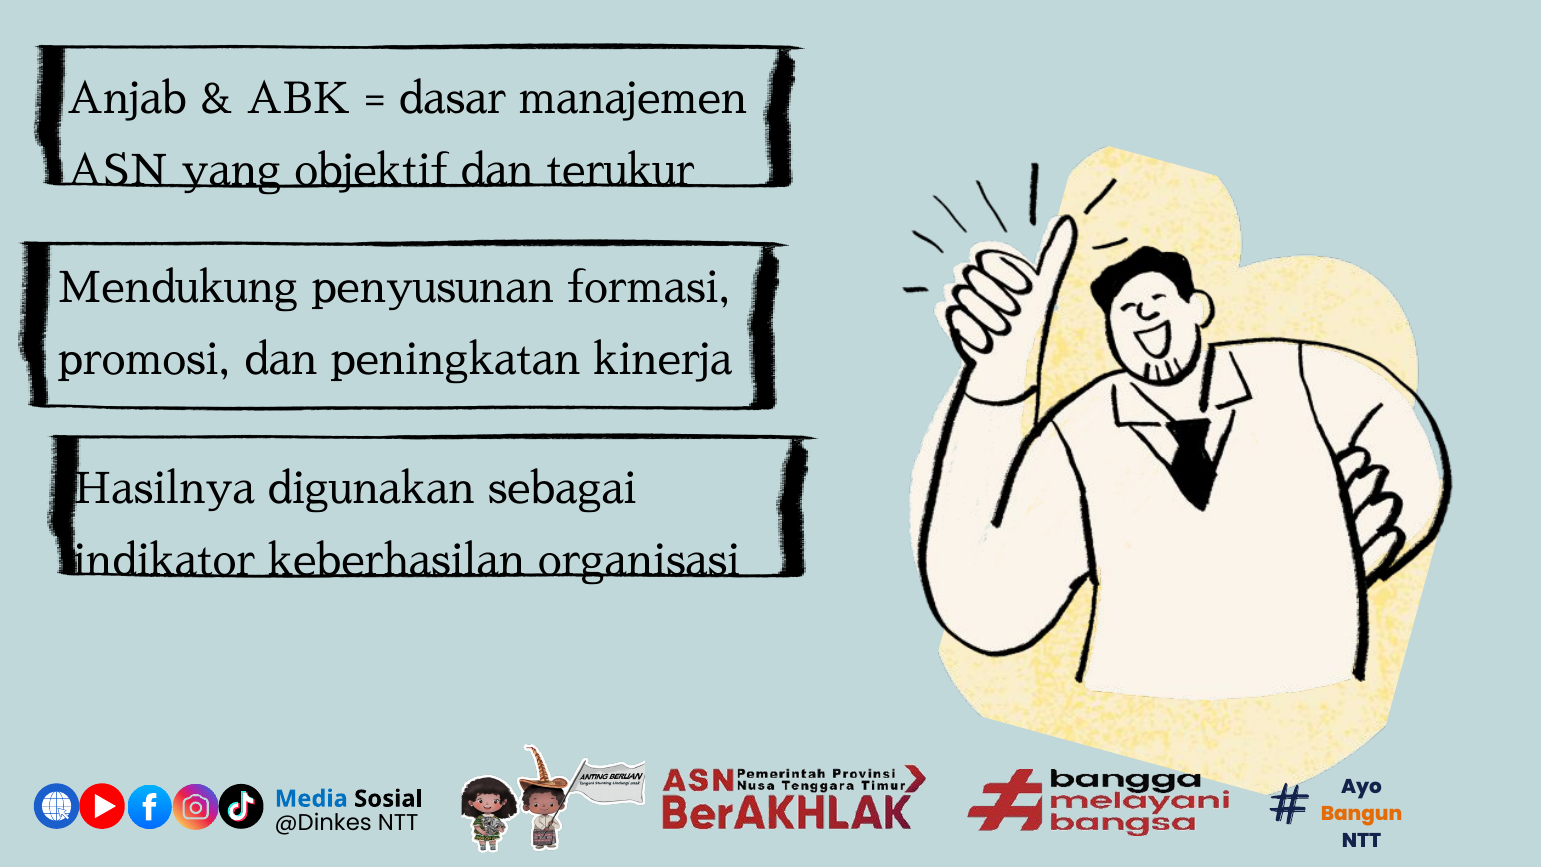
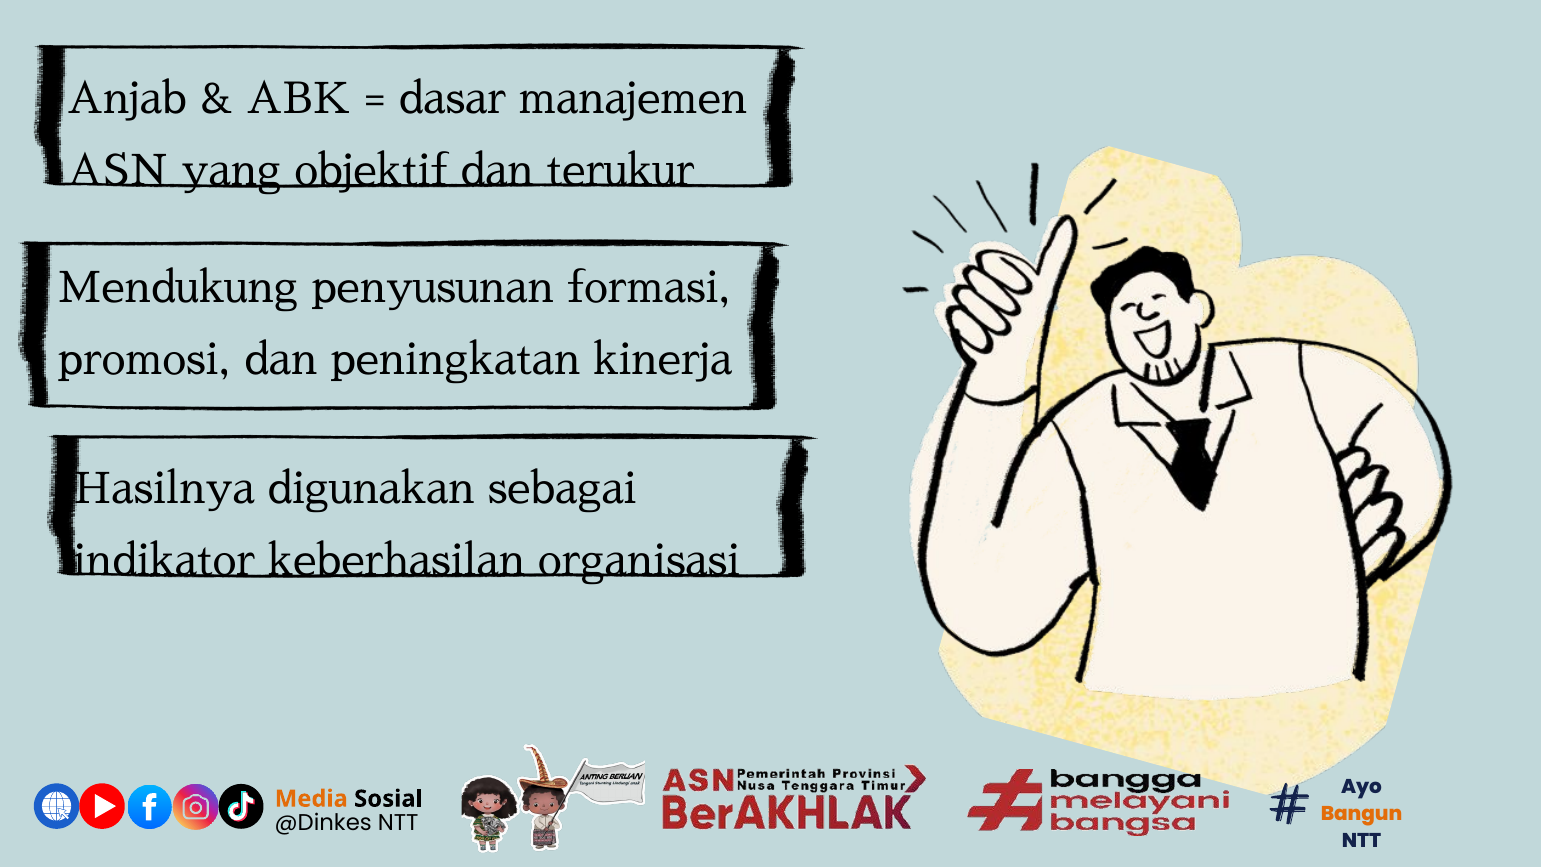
Media colour: blue -> orange (311, 799)
